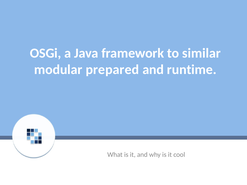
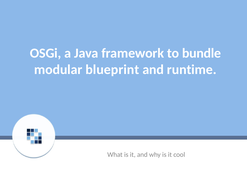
similar: similar -> bundle (202, 53)
prepared: prepared -> blueprint (112, 70)
